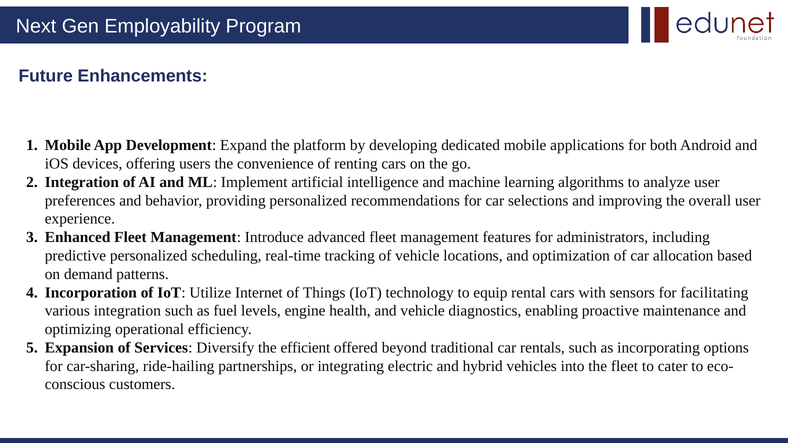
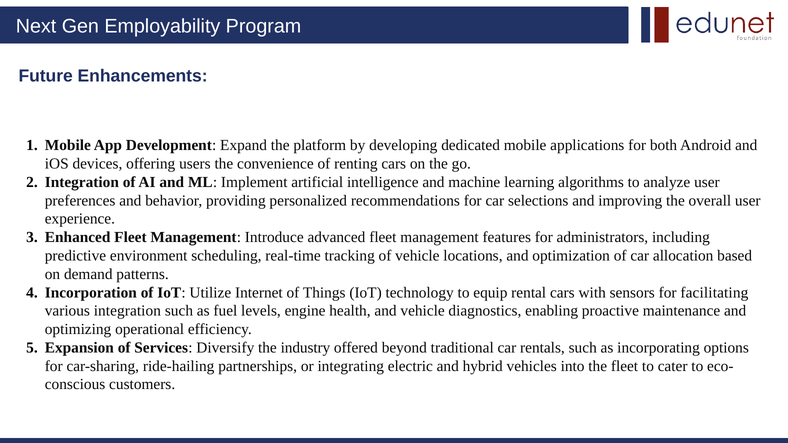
predictive personalized: personalized -> environment (149, 256)
efficient: efficient -> industry (305, 348)
